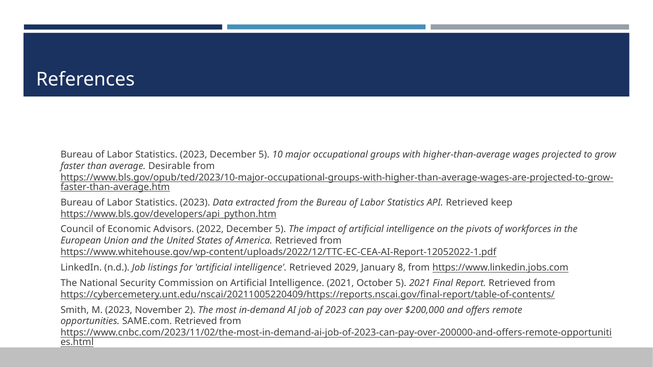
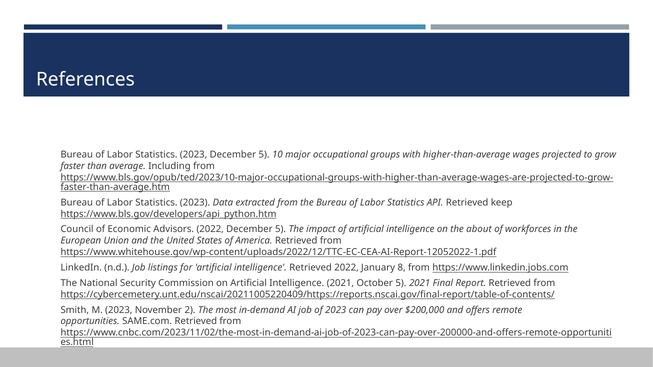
Desirable: Desirable -> Including (169, 166)
pivots: pivots -> about (479, 229)
Retrieved 2029: 2029 -> 2022 (347, 268)
